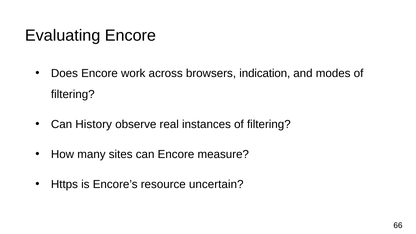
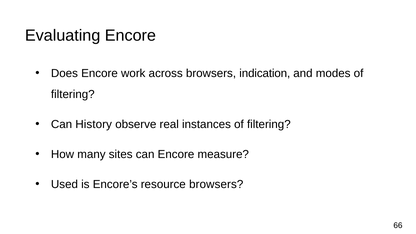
Https: Https -> Used (64, 184)
resource uncertain: uncertain -> browsers (216, 184)
